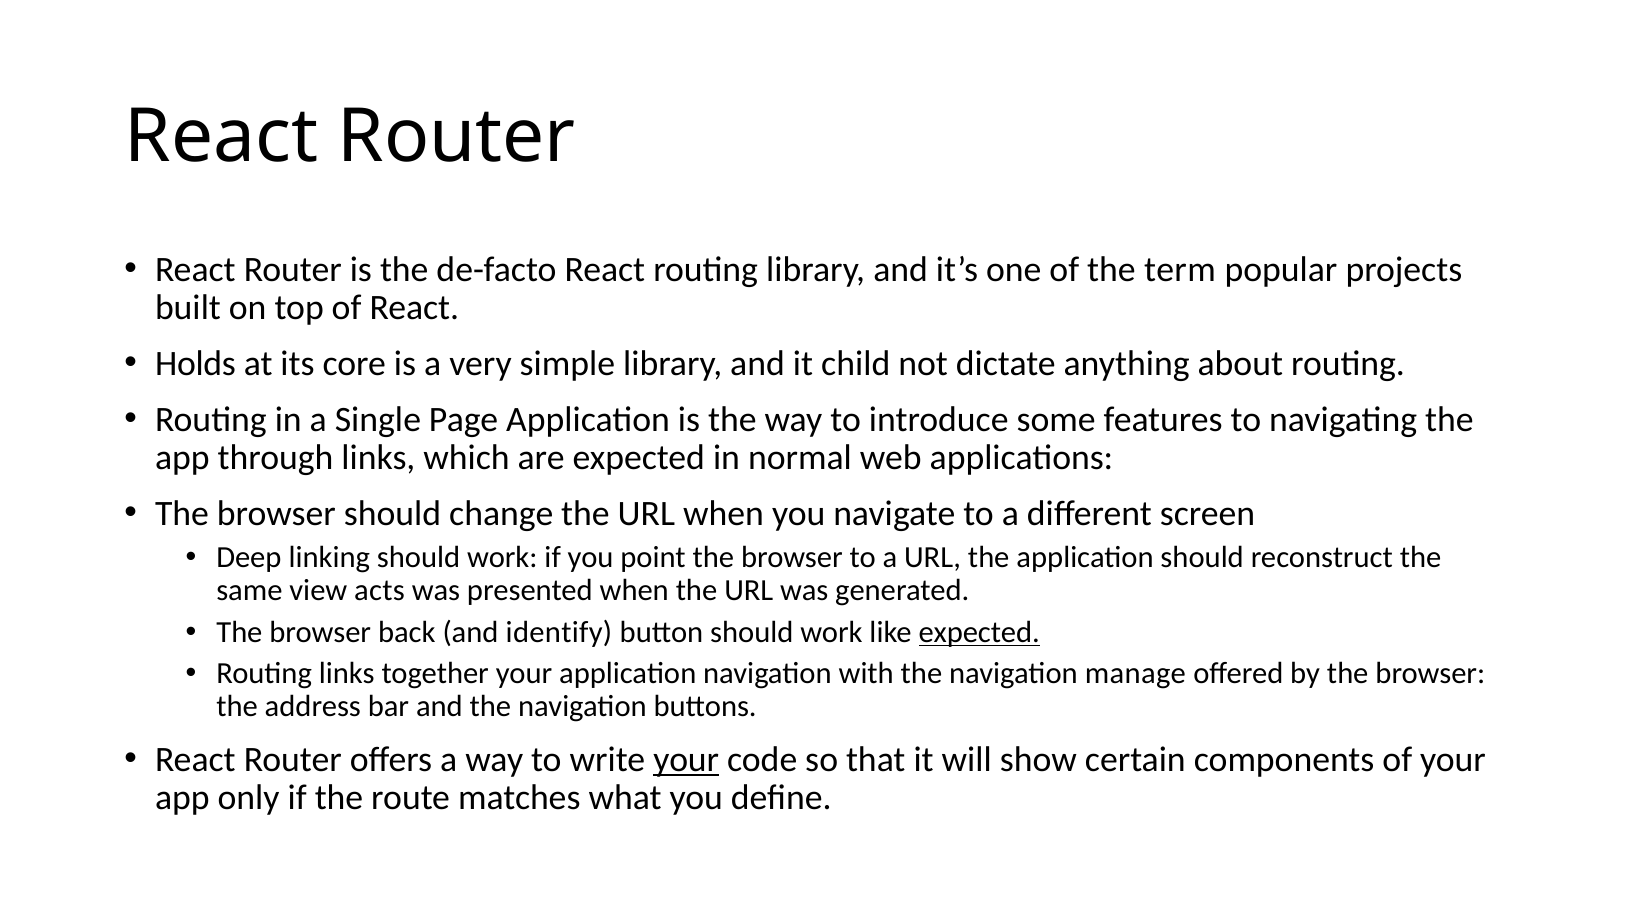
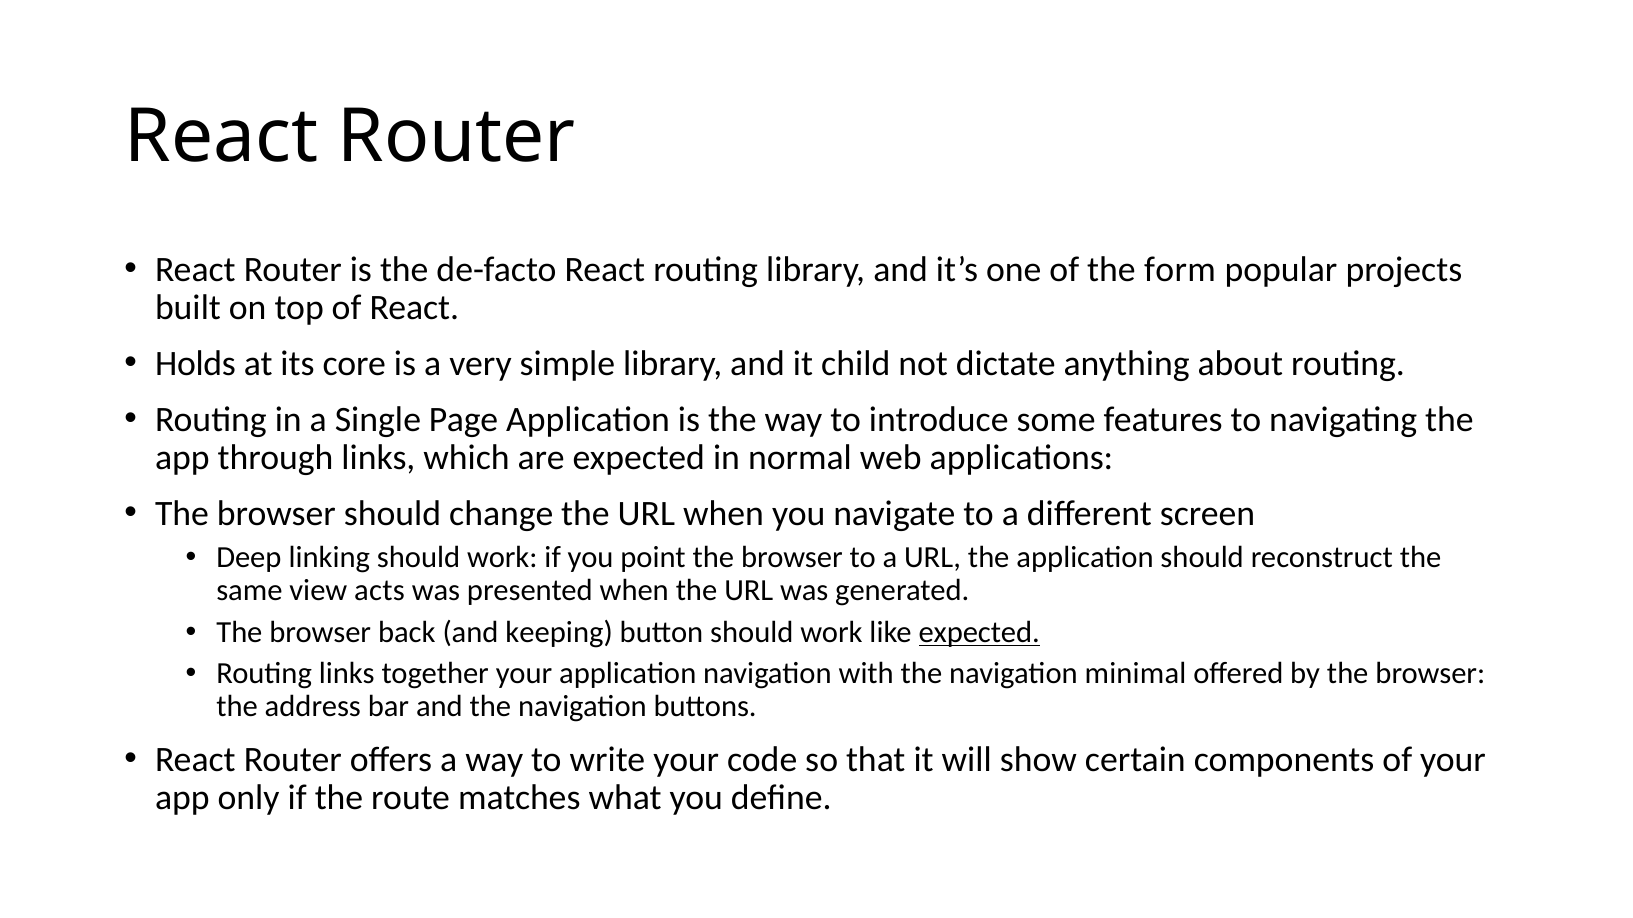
term: term -> form (1180, 270)
identify: identify -> keeping (559, 633)
manage: manage -> minimal (1136, 674)
your underline: present -> none (686, 760)
